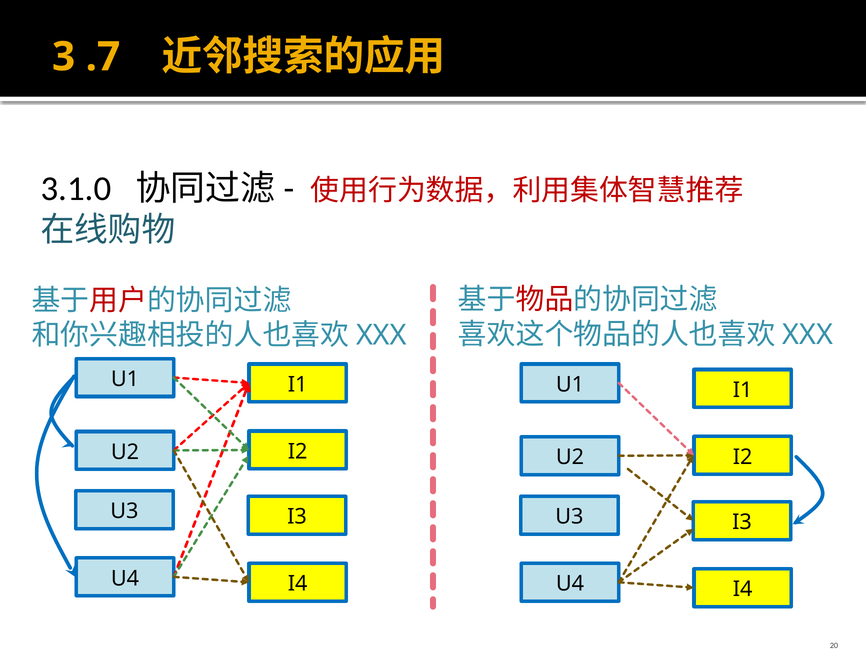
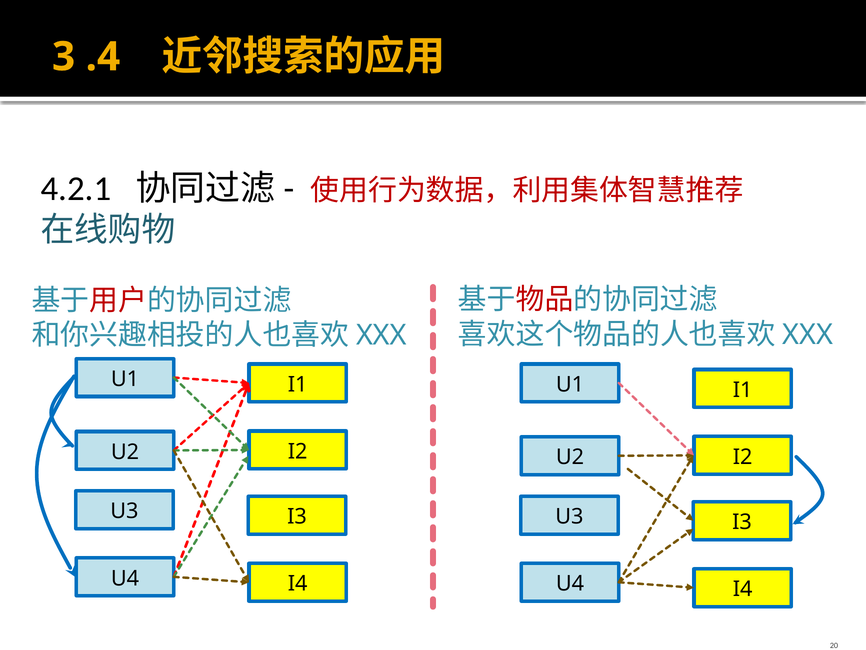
.7: .7 -> .4 (103, 57)
3.1.0: 3.1.0 -> 4.2.1 (76, 189)
